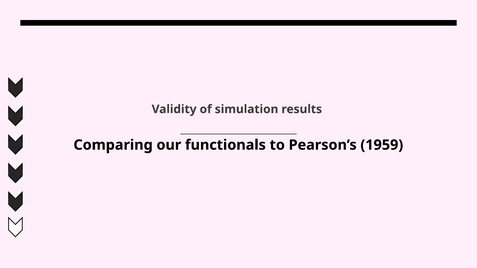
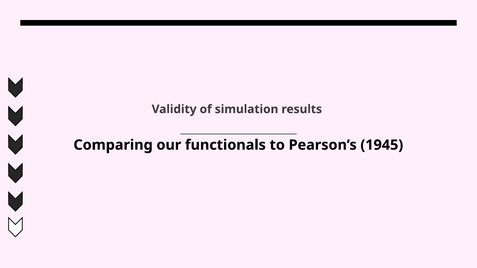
1959: 1959 -> 1945 (382, 145)
